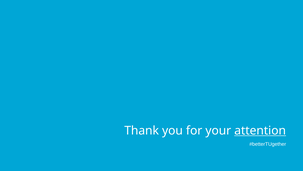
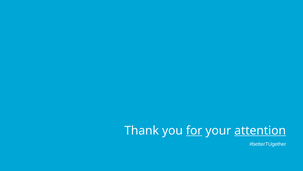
for underline: none -> present (194, 130)
